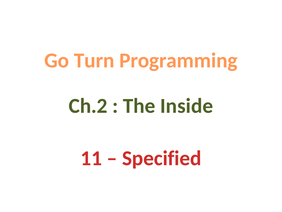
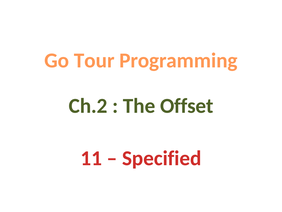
Turn: Turn -> Tour (94, 60)
Inside: Inside -> Offset (187, 106)
